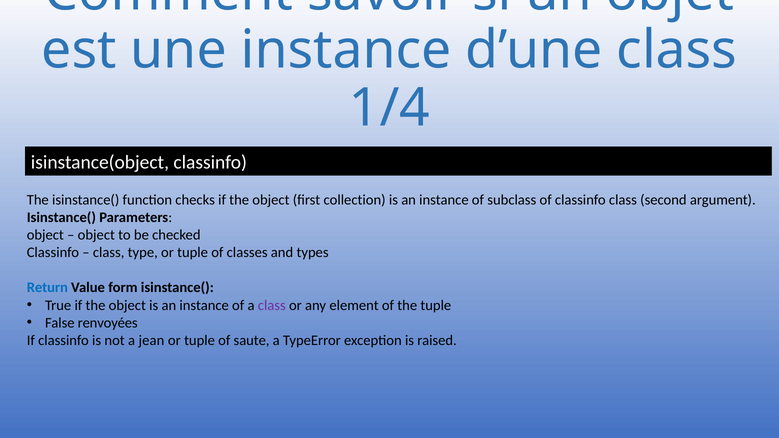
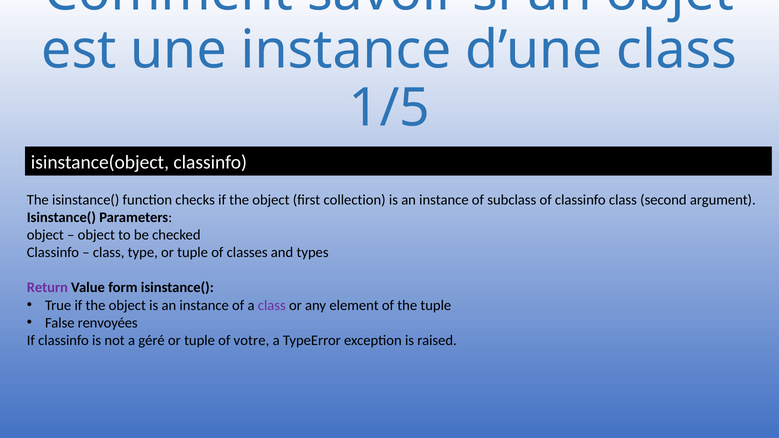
1/4: 1/4 -> 1/5 (390, 108)
Return colour: blue -> purple (47, 288)
jean: jean -> géré (152, 340)
saute: saute -> votre (251, 340)
